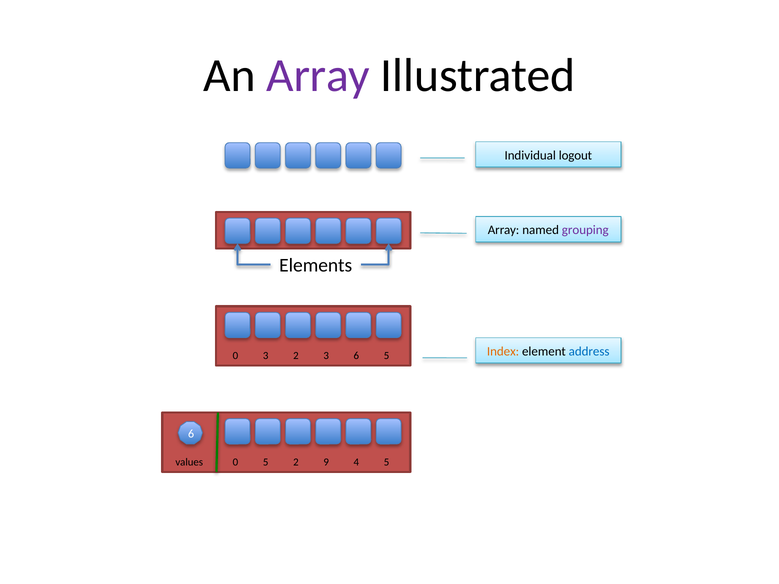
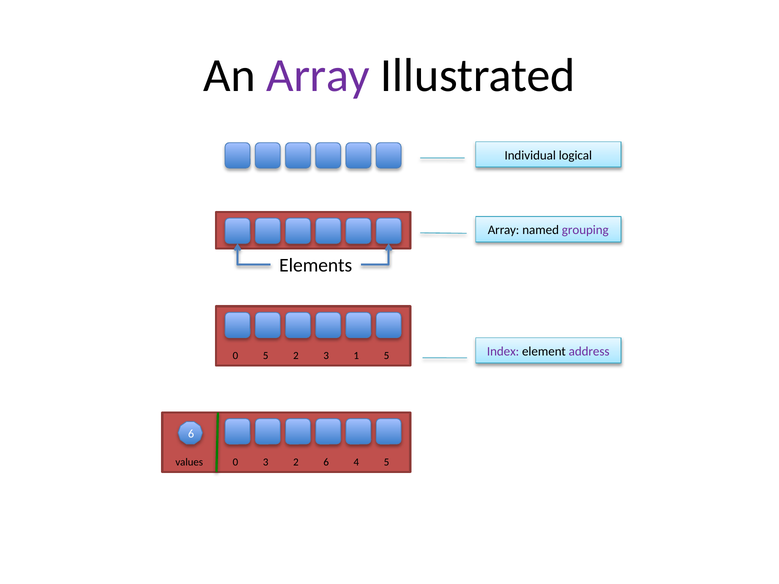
logout: logout -> logical (575, 155)
0 3: 3 -> 5 (266, 356)
3 6: 6 -> 1 (356, 356)
Index colour: orange -> purple (503, 351)
address colour: blue -> purple (589, 351)
0 5: 5 -> 3 (266, 462)
2 9: 9 -> 6 (326, 462)
